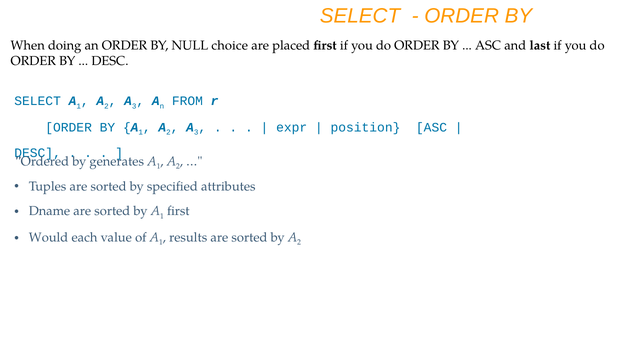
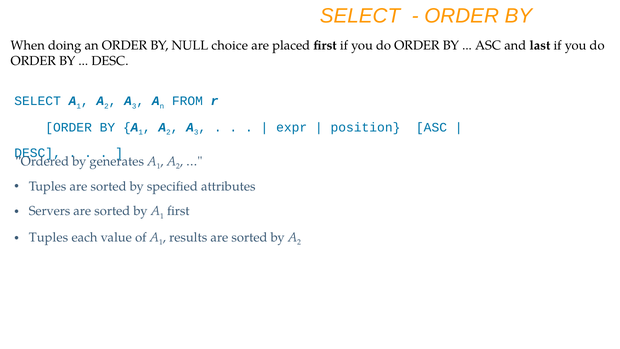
Dname: Dname -> Servers (50, 211)
Would: Would -> Tuples (49, 237)
